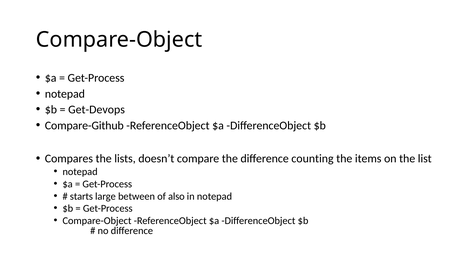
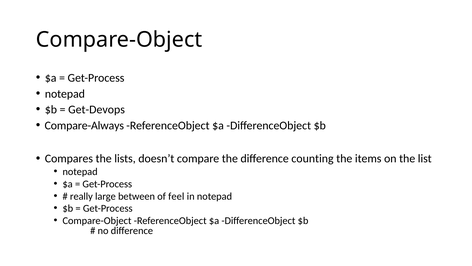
Compare-Github: Compare-Github -> Compare-Always (84, 125)
starts: starts -> really (81, 196)
also: also -> feel (176, 196)
